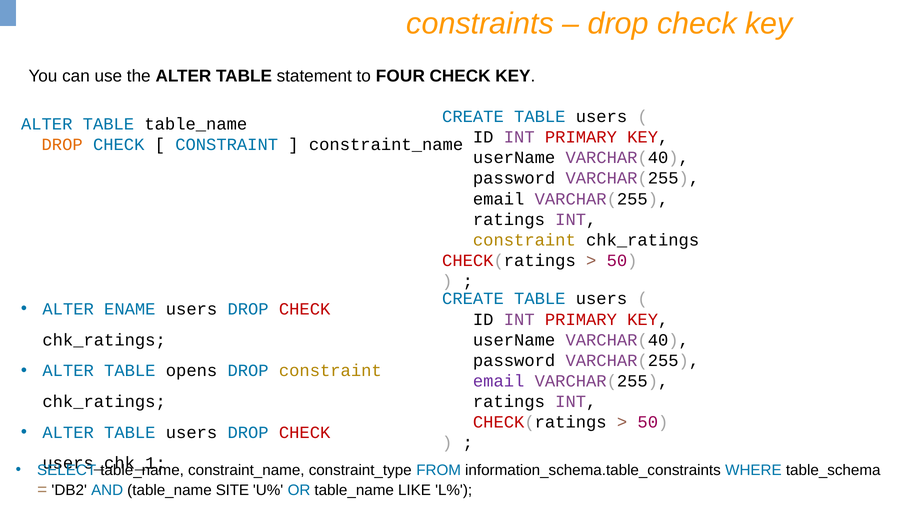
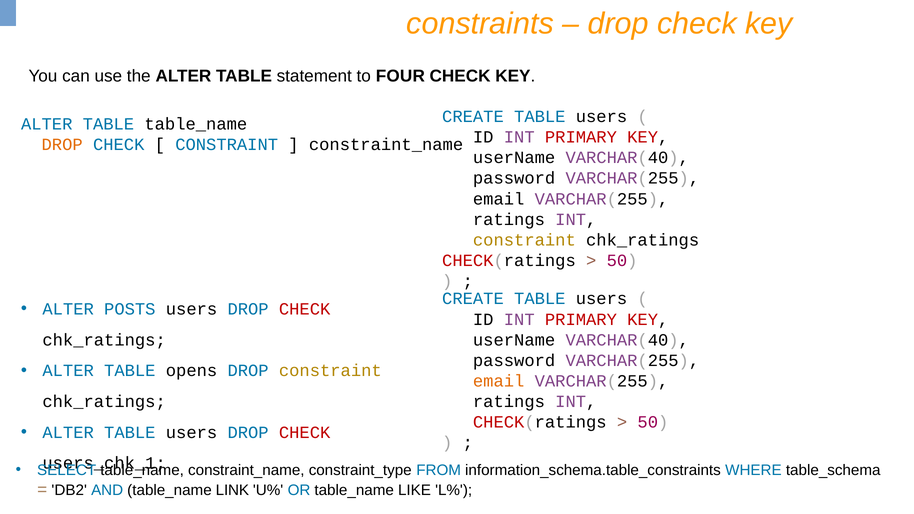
ENAME: ENAME -> POSTS (130, 309)
email colour: purple -> orange (499, 381)
SITE: SITE -> LINK (232, 491)
